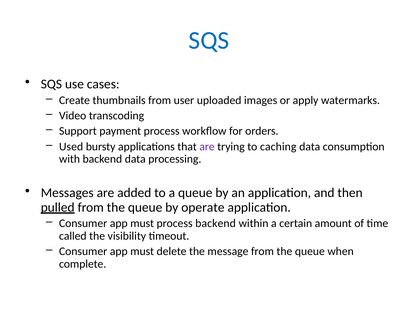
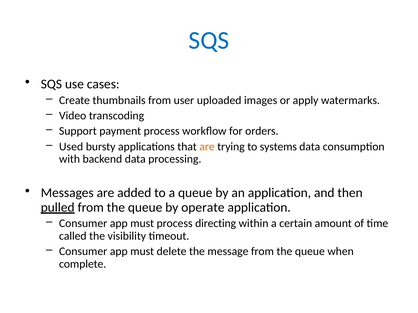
are colour: purple -> orange (207, 147)
caching: caching -> systems (278, 147)
process backend: backend -> directing (216, 224)
